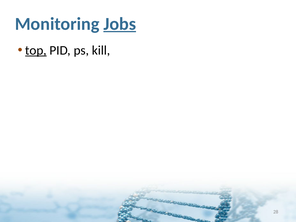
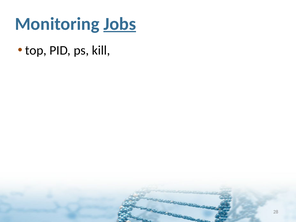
top underline: present -> none (36, 50)
